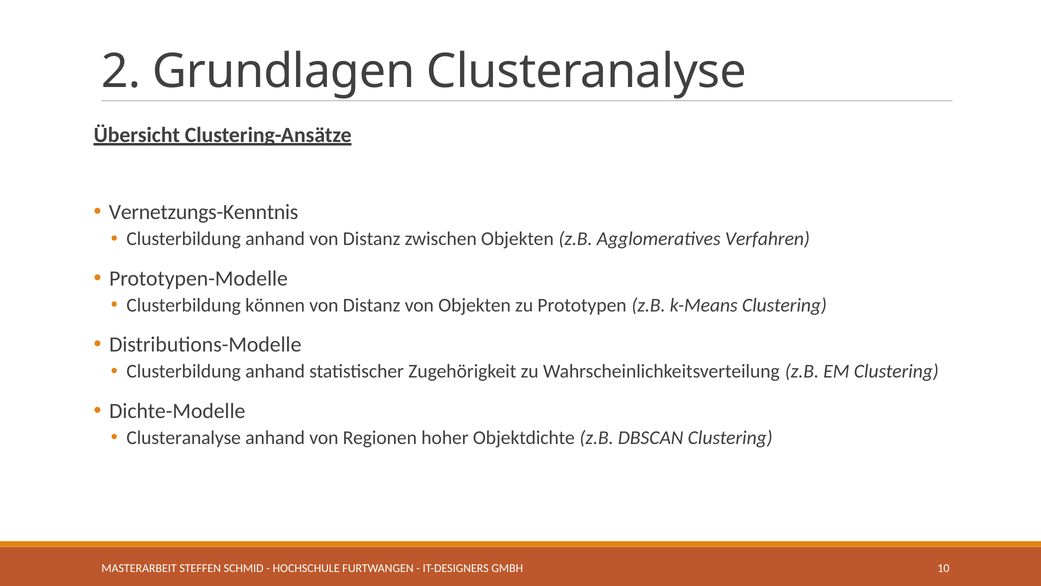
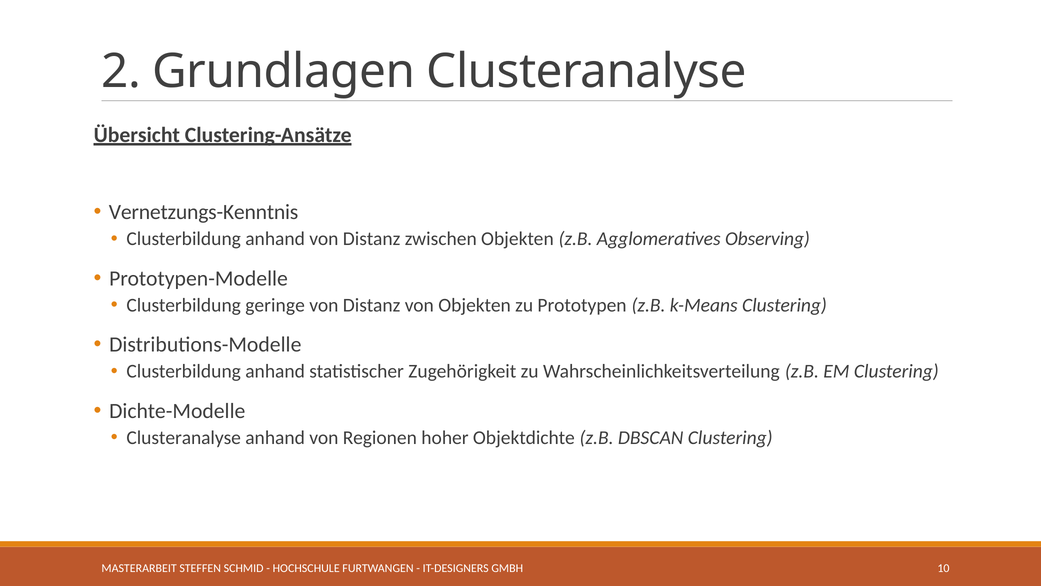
Verfahren: Verfahren -> Observing (767, 239)
können: können -> geringe (275, 305)
